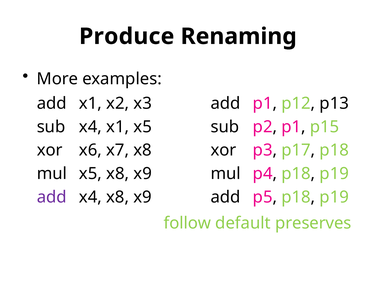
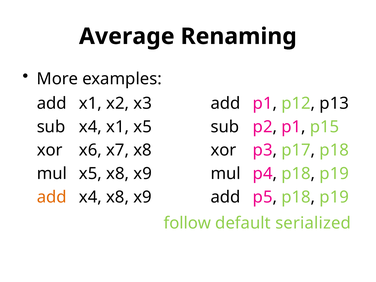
Produce: Produce -> Average (127, 36)
add colour: purple -> orange (52, 197)
preserves: preserves -> serialized (313, 223)
